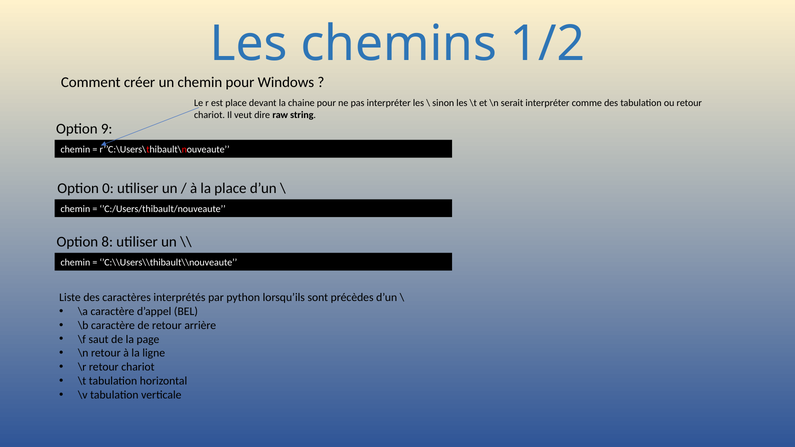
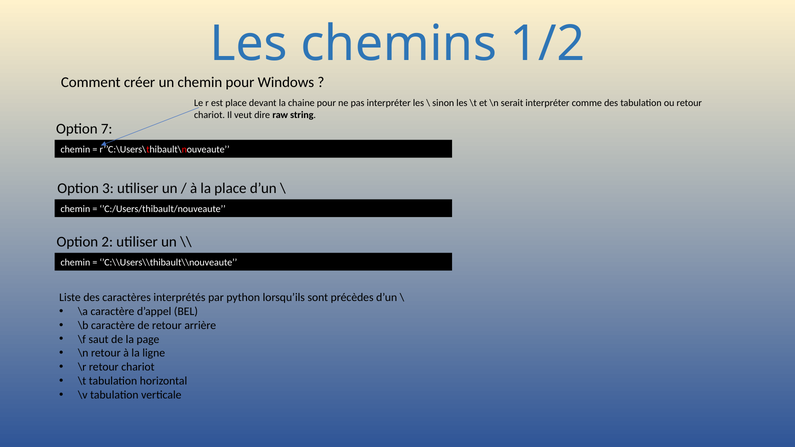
9: 9 -> 7 (107, 129)
0: 0 -> 3 (108, 188)
8: 8 -> 2 (107, 242)
